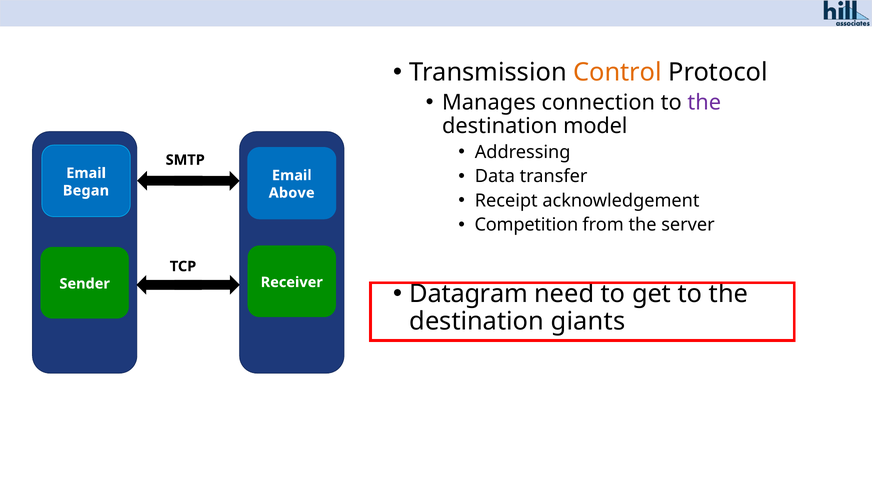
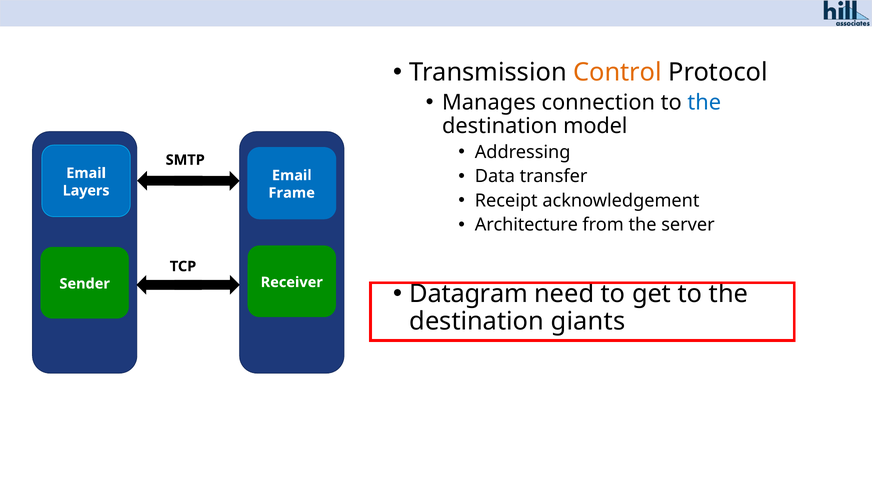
the colour: purple -> blue (704, 102)
Began: Began -> Layers (86, 190)
Above: Above -> Frame (292, 193)
Competition: Competition -> Architecture (526, 224)
